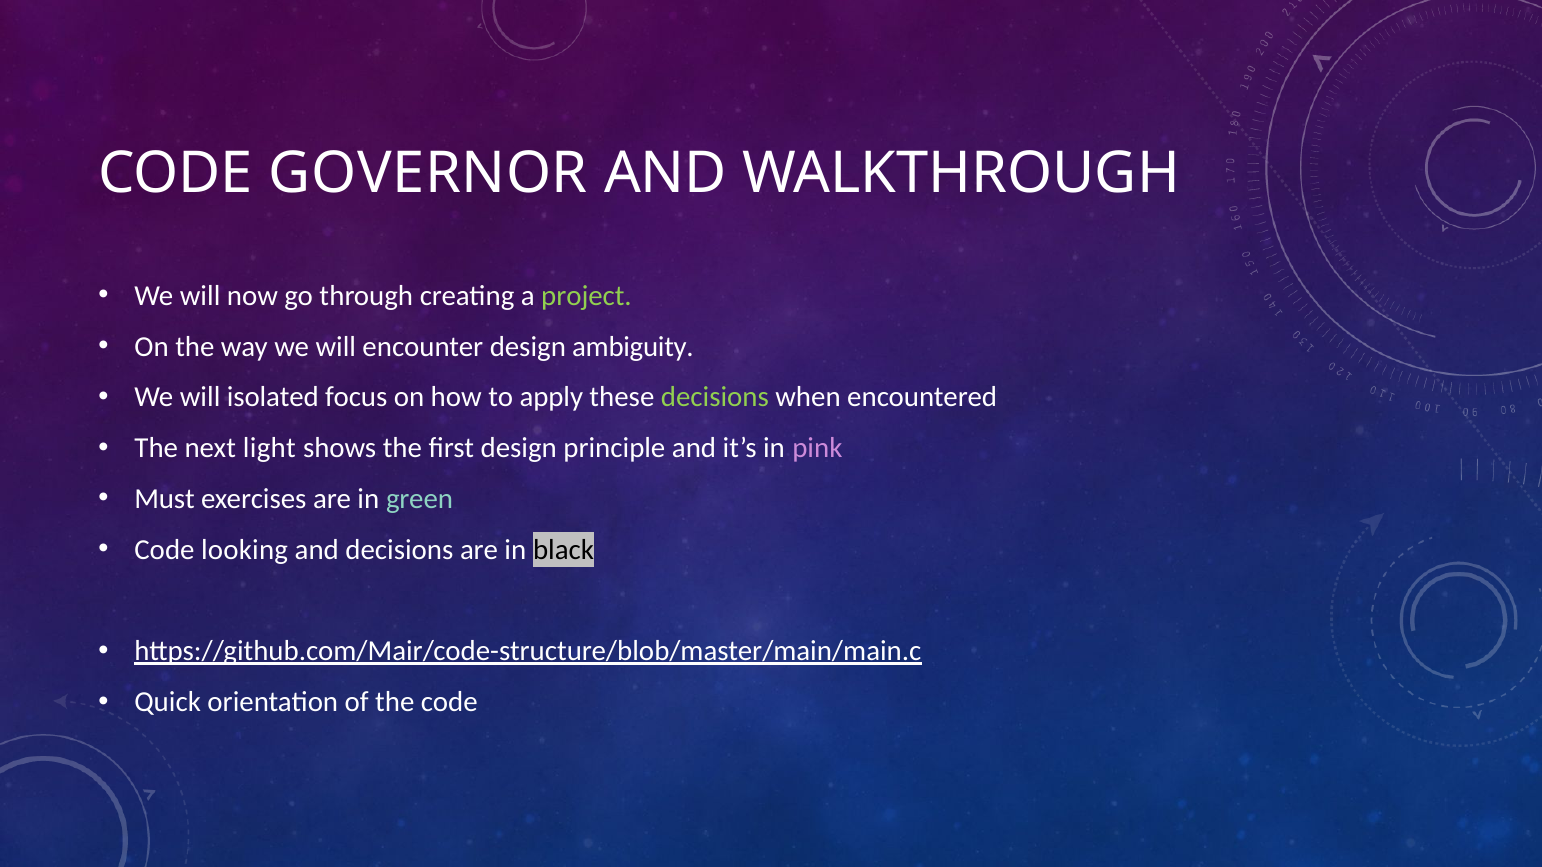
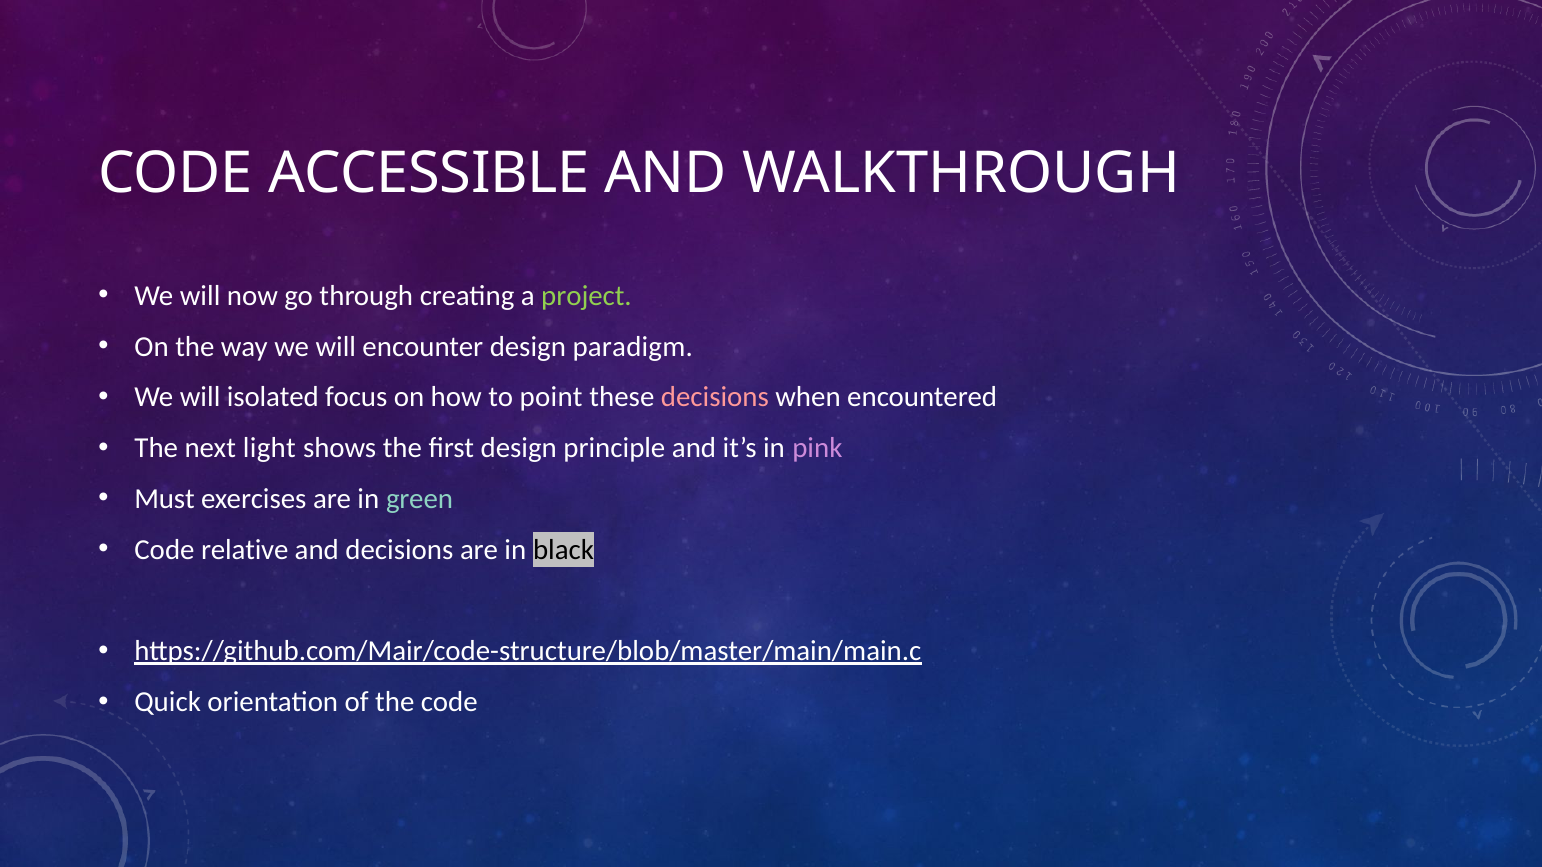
GOVERNOR: GOVERNOR -> ACCESSIBLE (429, 173)
ambiguity: ambiguity -> paradigm (633, 347)
apply: apply -> point (551, 398)
decisions colour: light green -> pink (715, 398)
looking: looking -> relative (245, 550)
